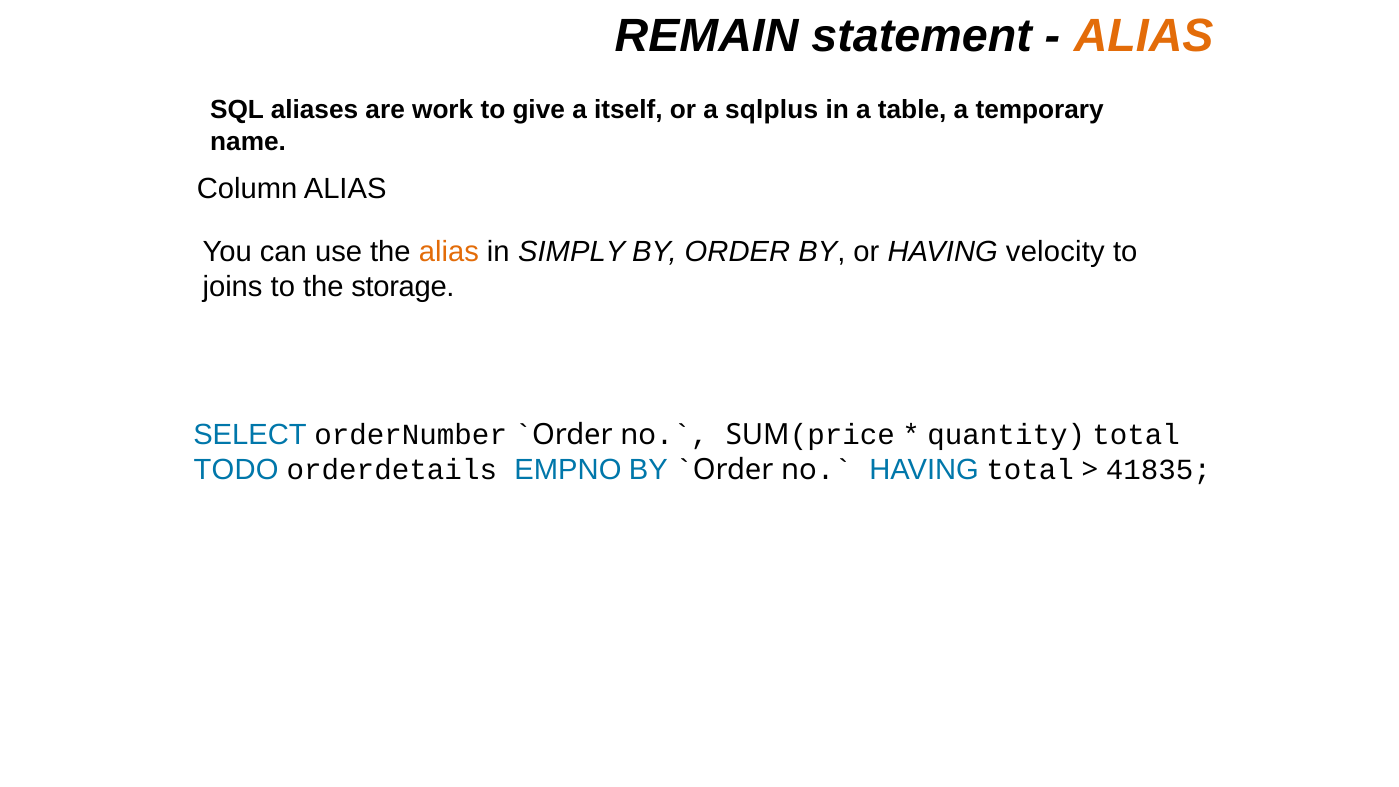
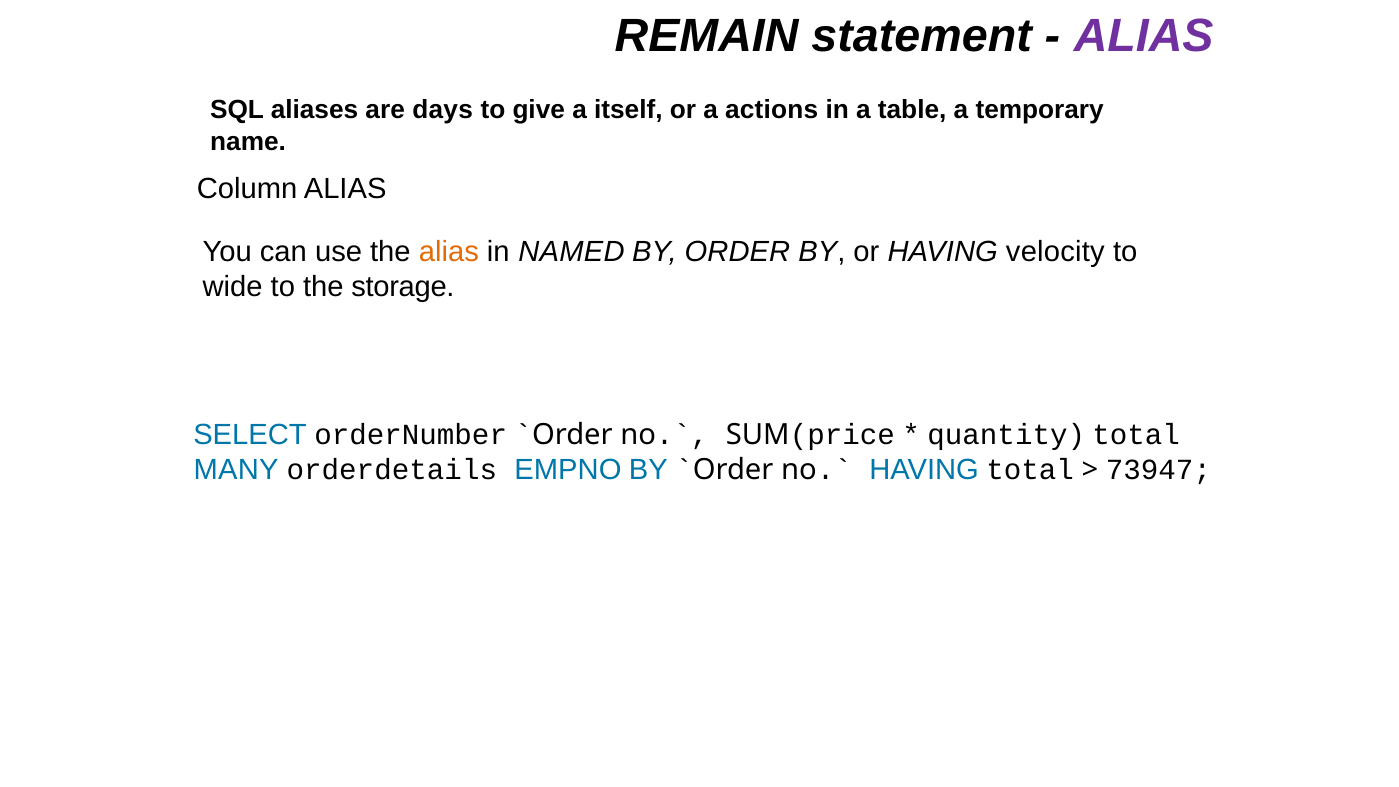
ALIAS colour: orange -> purple (1144, 36)
work: work -> days (443, 110)
sqlplus: sqlplus -> actions (772, 110)
SIMPLY: SIMPLY -> NAMED (572, 252)
joins: joins -> wide (233, 287)
TODO: TODO -> MANY (236, 470)
41835: 41835 -> 73947 (1158, 470)
